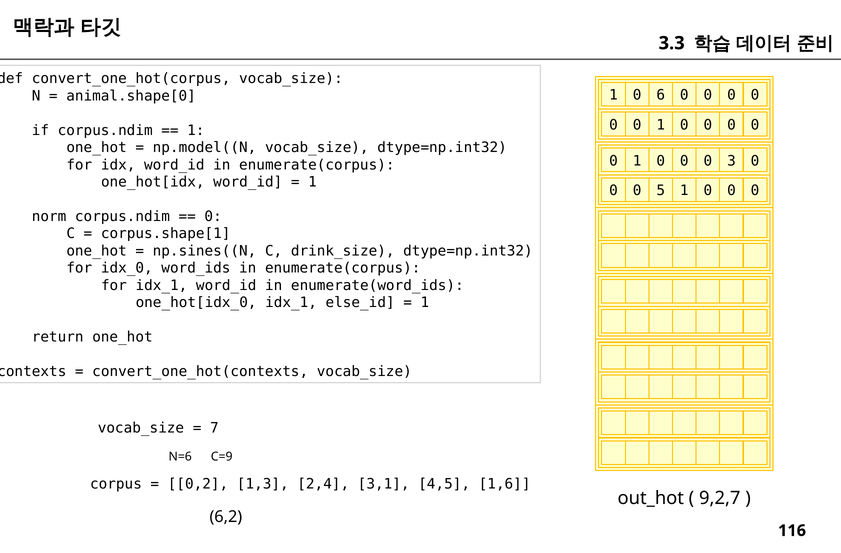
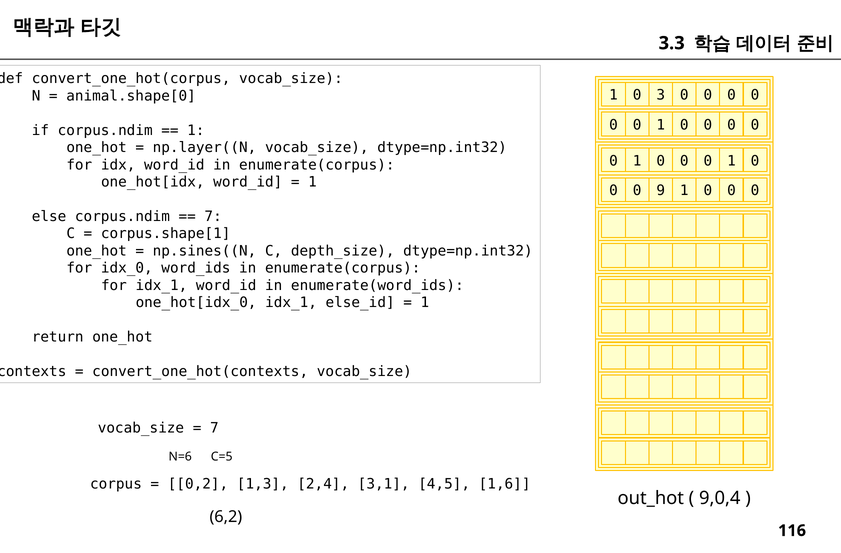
6: 6 -> 3 (661, 95)
np.model((N: np.model((N -> np.layer((N (205, 147)
3: 3 -> 1 (731, 161)
5: 5 -> 9 (661, 191)
norm: norm -> else (49, 216)
0: 0 -> 7 (213, 216)
drink_size: drink_size -> depth_size (343, 251)
C=9: C=9 -> C=5 (222, 456)
9,2,7: 9,2,7 -> 9,0,4 (720, 498)
